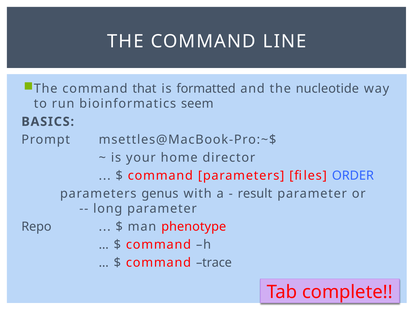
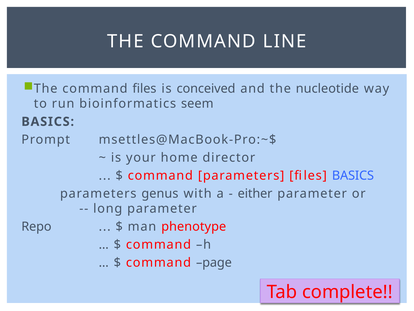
command that: that -> files (144, 88)
formatted: formatted -> conceived (206, 88)
files ORDER: ORDER -> BASICS (353, 175)
result: result -> either (255, 193)
trace: trace -> page (214, 262)
